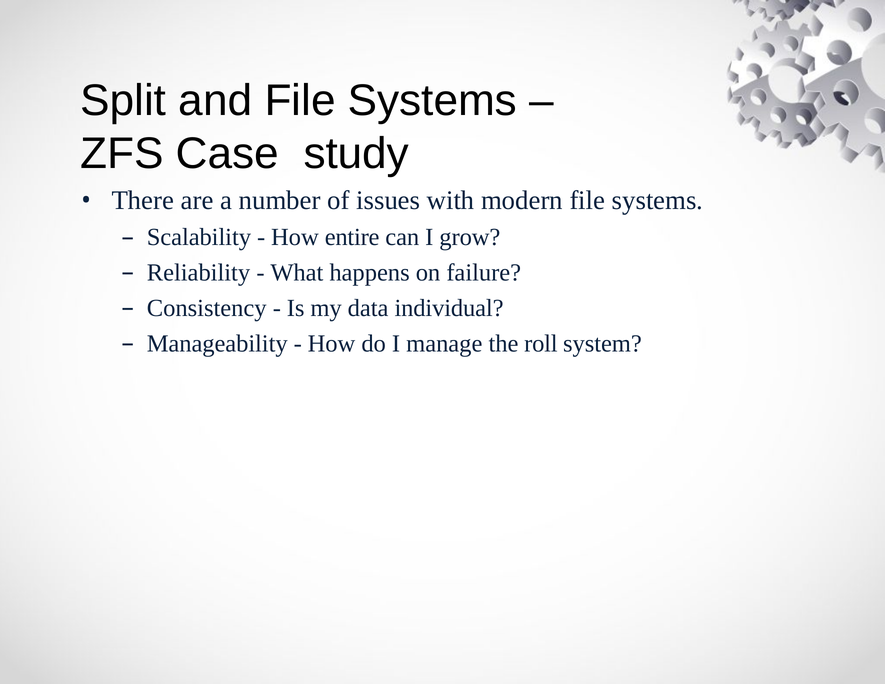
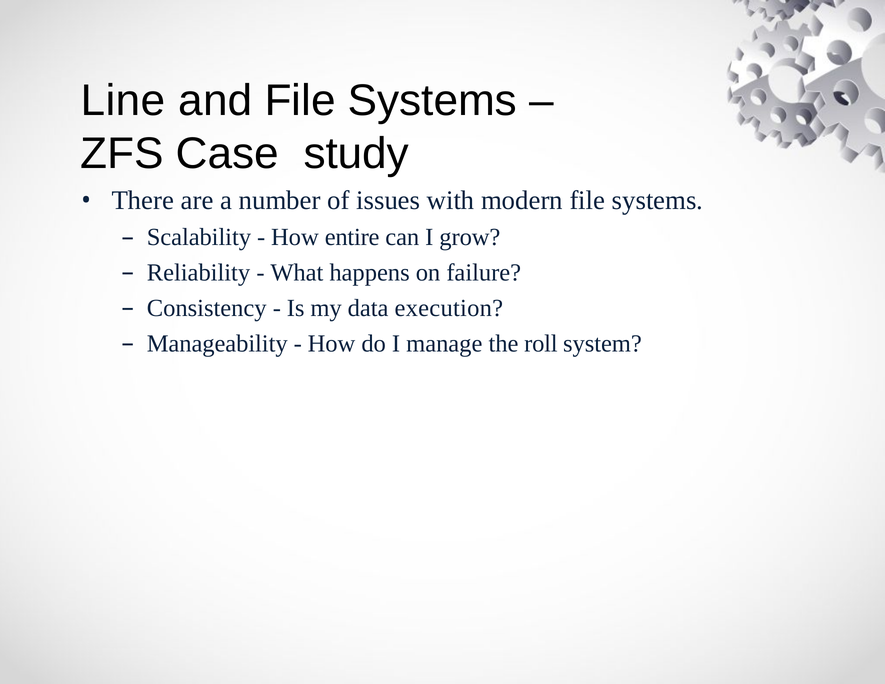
Split: Split -> Line (123, 100)
individual: individual -> execution (449, 308)
